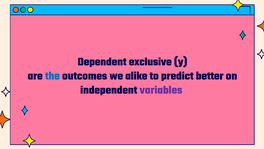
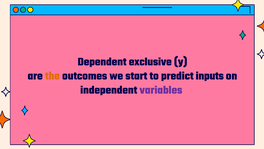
the colour: blue -> orange (52, 75)
alike: alike -> start (136, 75)
better: better -> inputs (210, 75)
